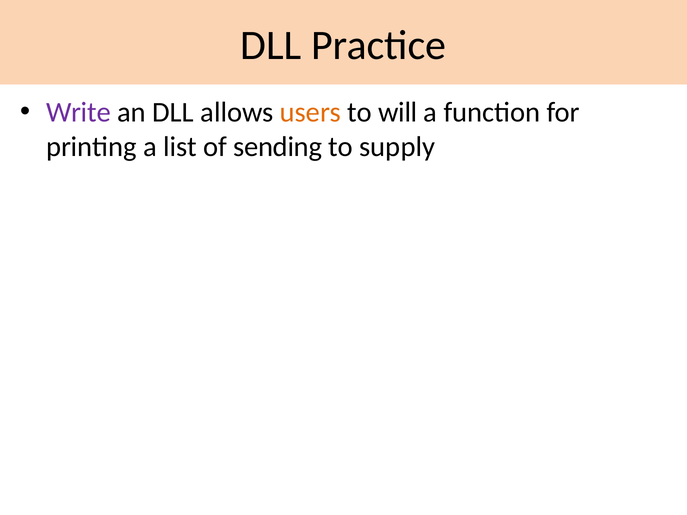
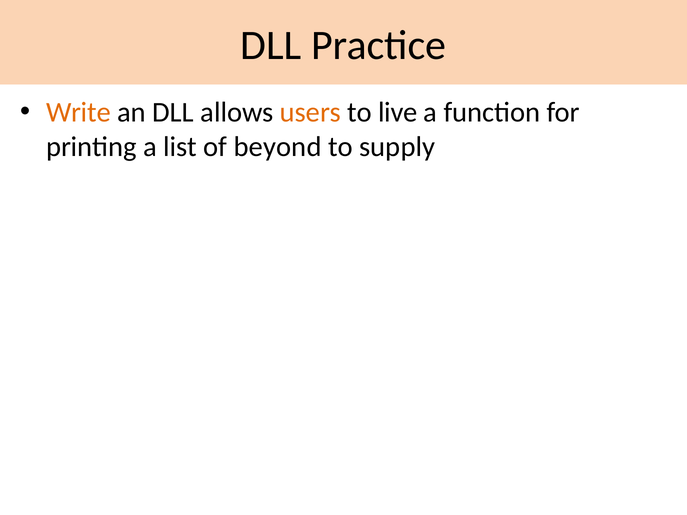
Write colour: purple -> orange (78, 112)
will: will -> live (398, 112)
sending: sending -> beyond (278, 147)
